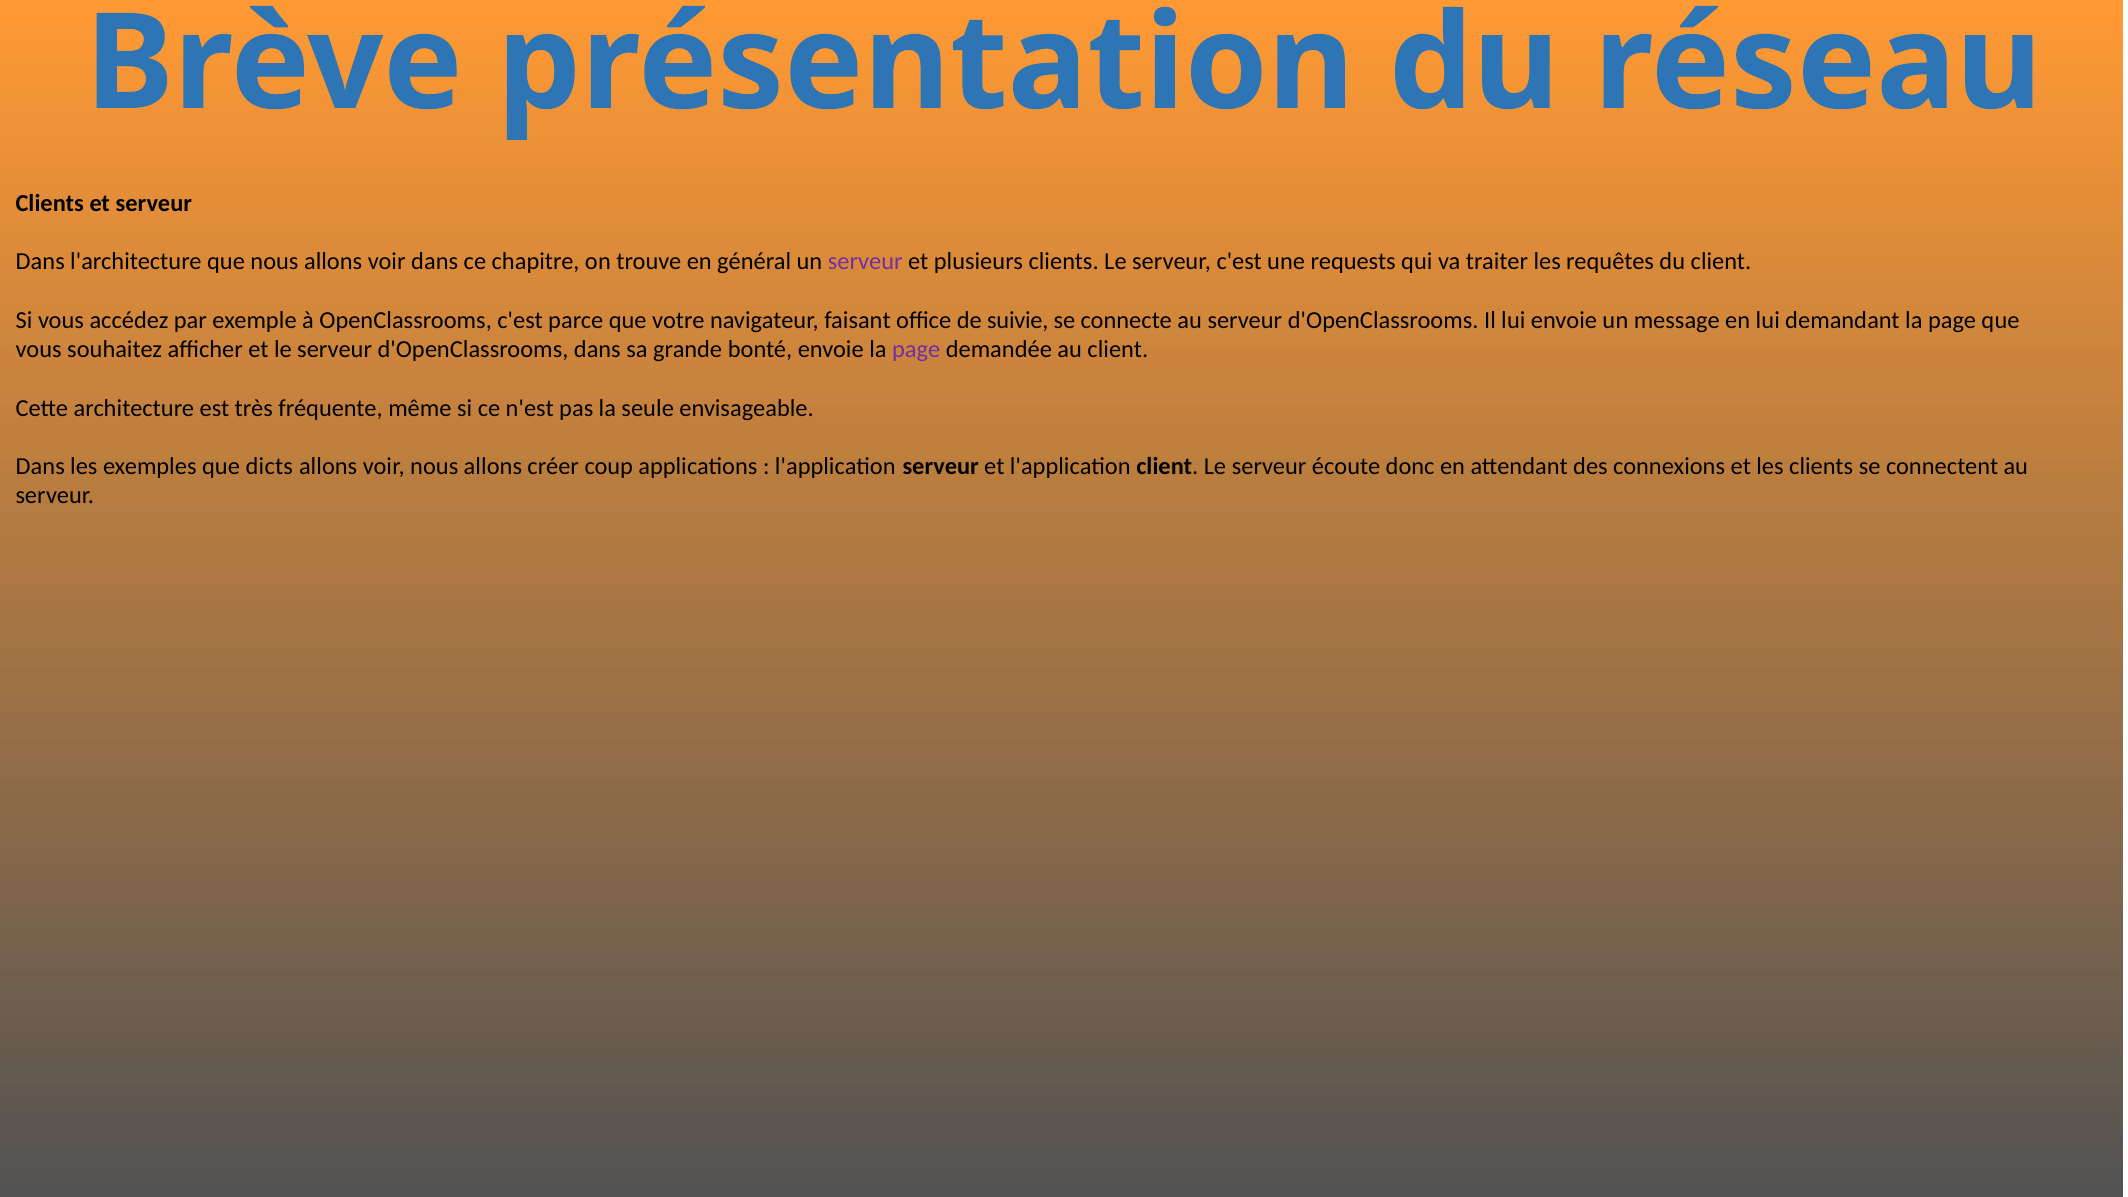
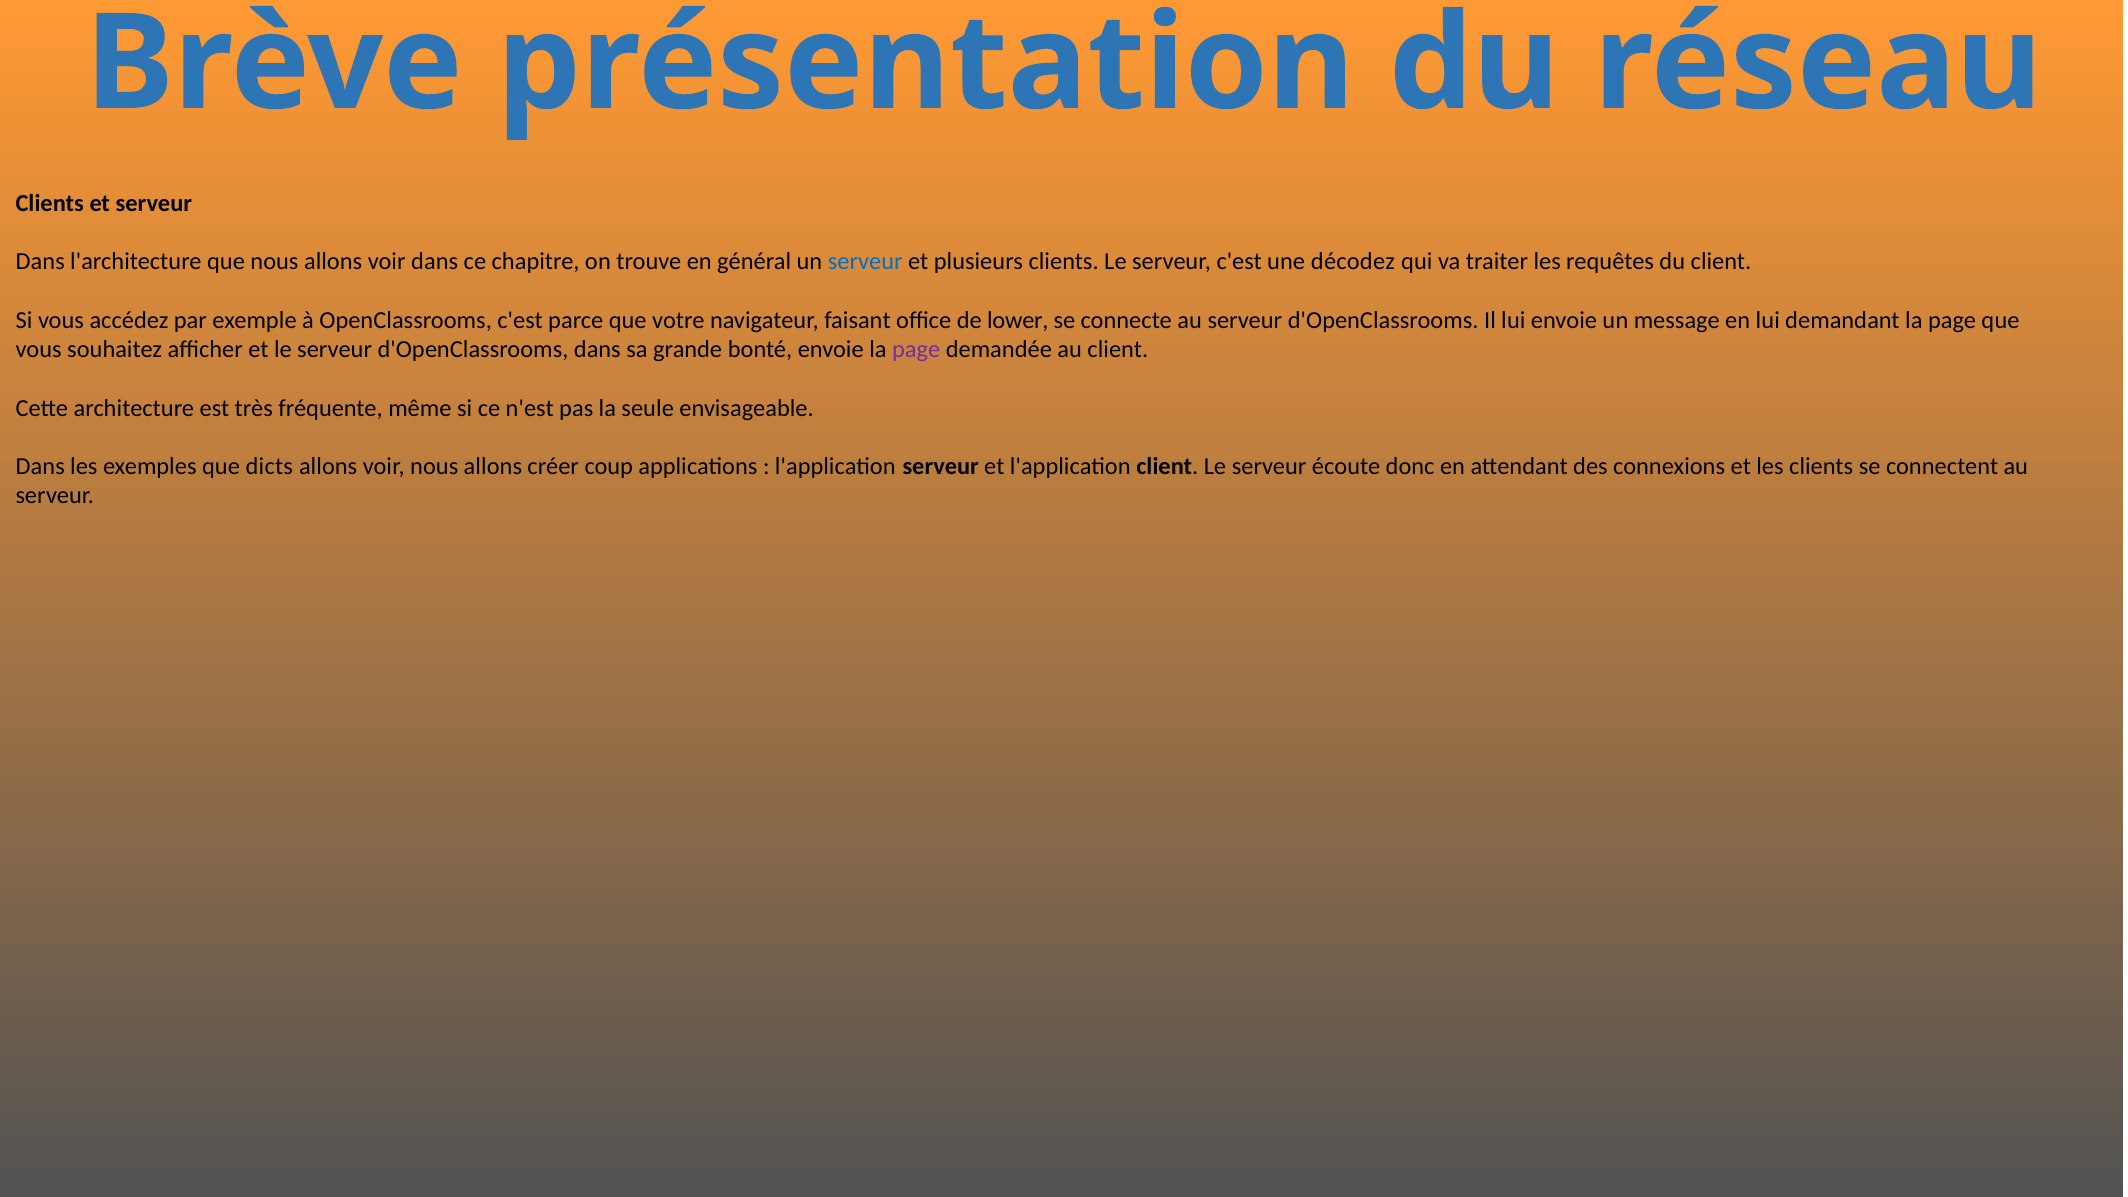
serveur colour: purple -> blue (865, 262)
requests: requests -> décodez (1353, 262)
suivie: suivie -> lower (1018, 320)
